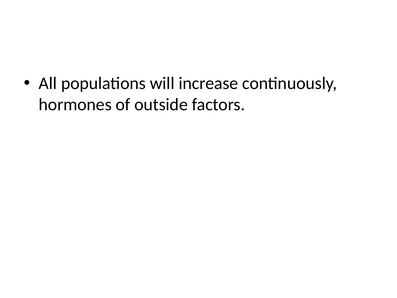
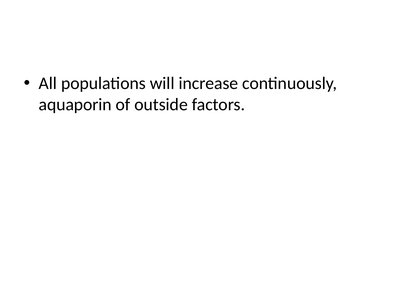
hormones: hormones -> aquaporin (75, 104)
